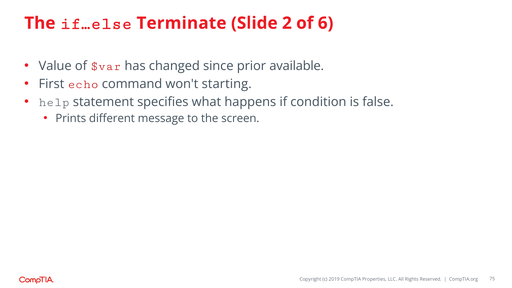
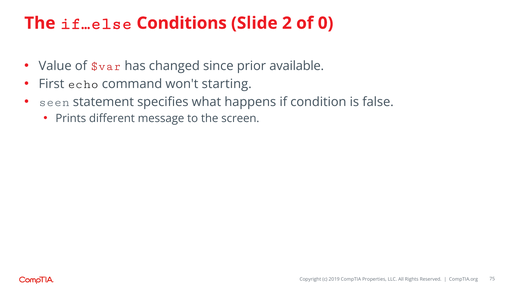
Terminate: Terminate -> Conditions (182, 23)
6: 6 -> 0 (326, 23)
echo colour: red -> black (83, 84)
help: help -> seen (54, 102)
